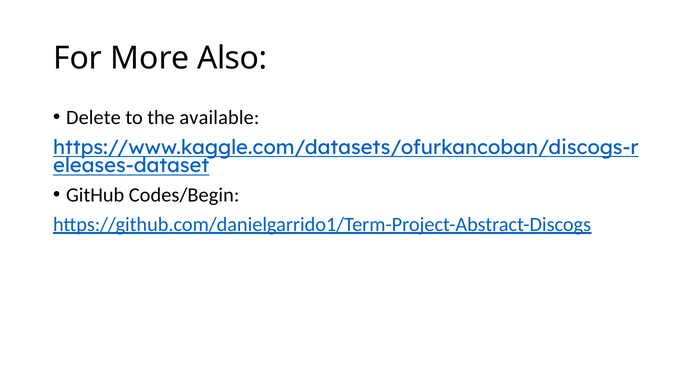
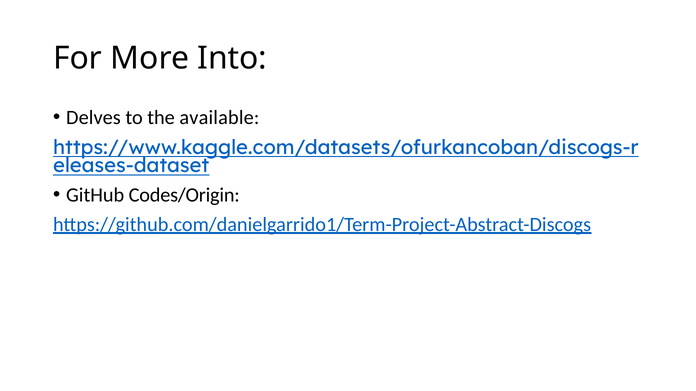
Also: Also -> Into (232, 58)
Delete: Delete -> Delves (93, 118)
Codes/Begin: Codes/Begin -> Codes/Origin (184, 195)
